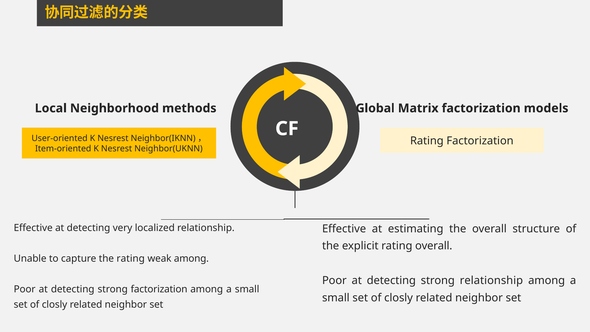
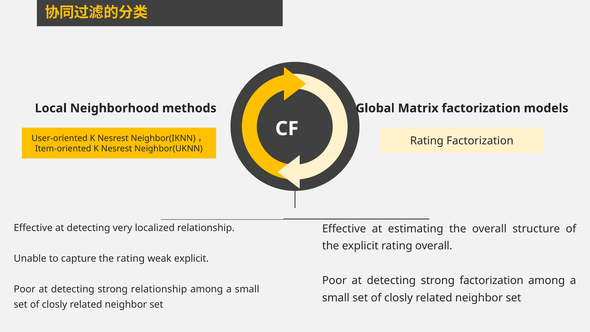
weak among: among -> explicit (191, 259)
strong relationship: relationship -> factorization (492, 280)
strong factorization: factorization -> relationship (159, 289)
